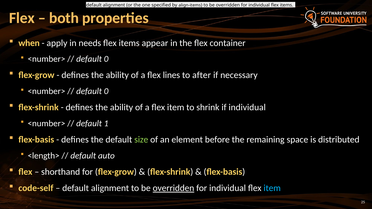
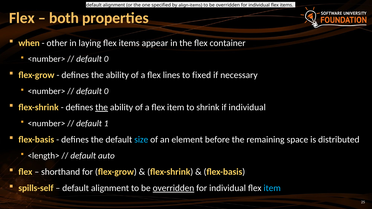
apply: apply -> other (57, 43)
needs: needs -> laying (90, 43)
after: after -> fixed (202, 75)
the underline: none -> present (102, 108)
size colour: light green -> light blue (141, 140)
code-self: code-self -> spills-self (36, 188)
